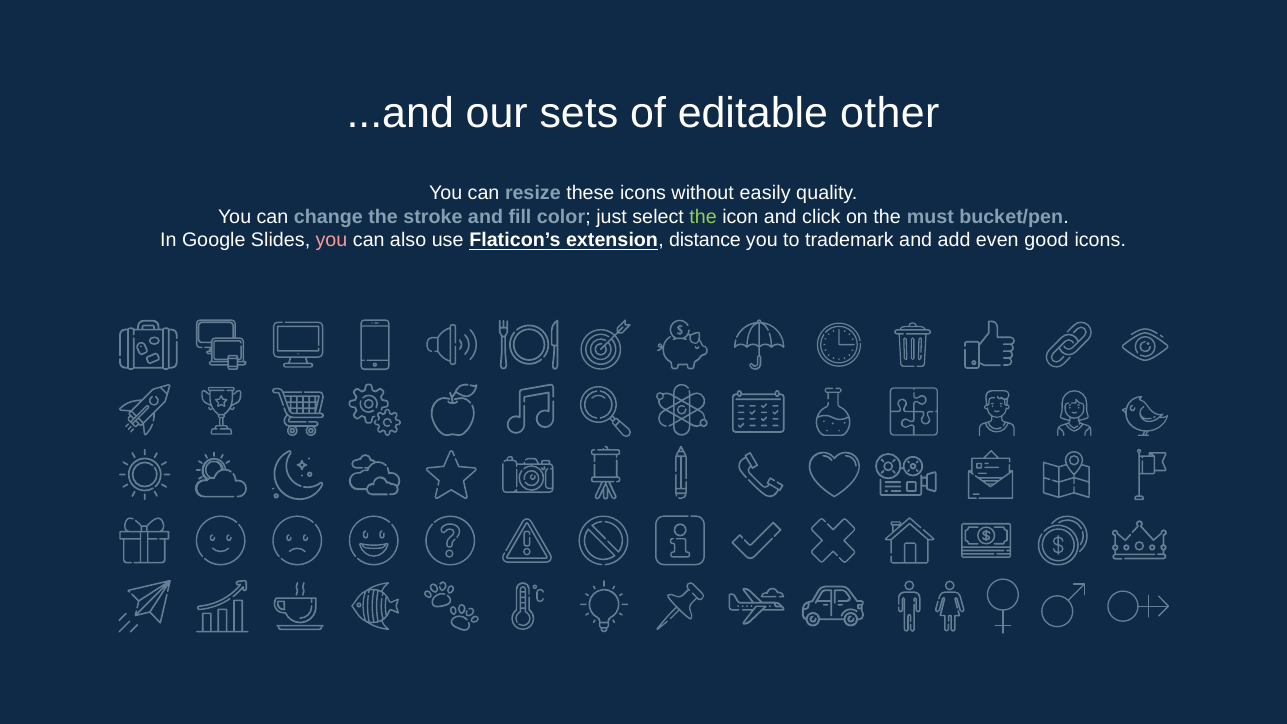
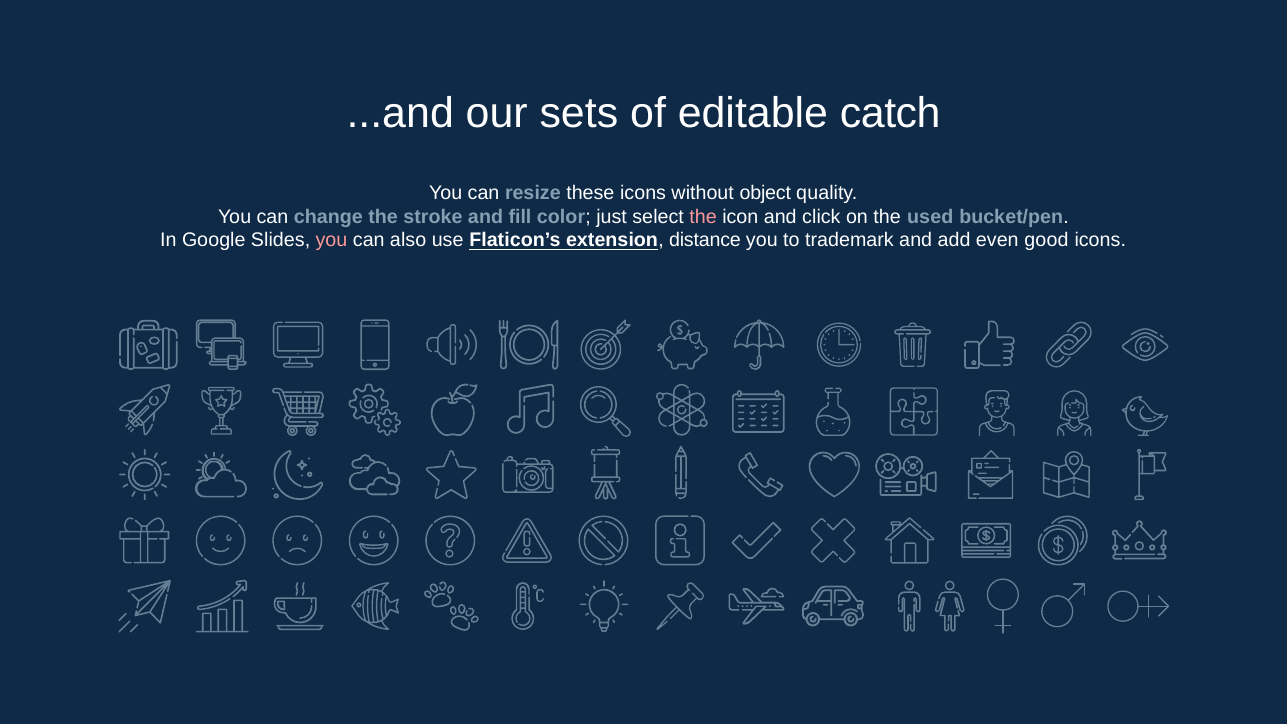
other: other -> catch (890, 114)
easily: easily -> object (765, 193)
the colour: light green -> pink (703, 217)
must: must -> used (930, 217)
